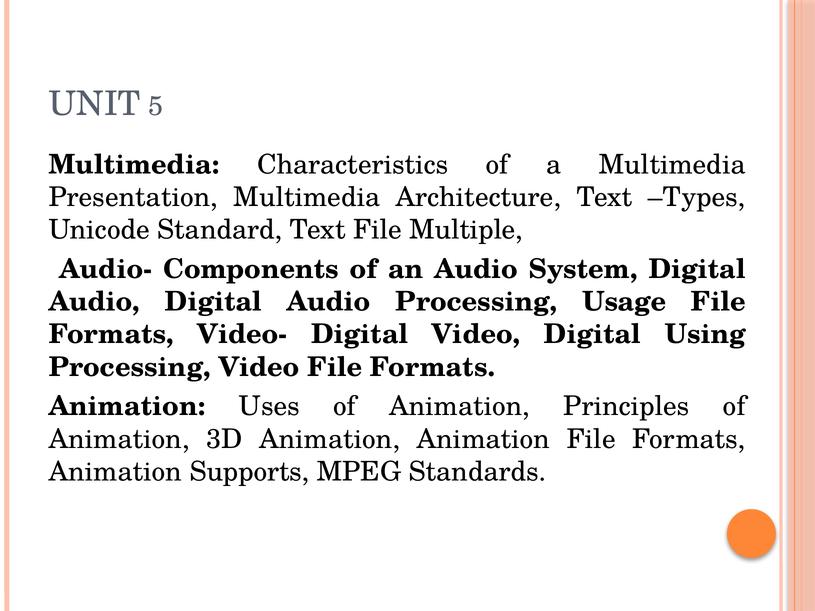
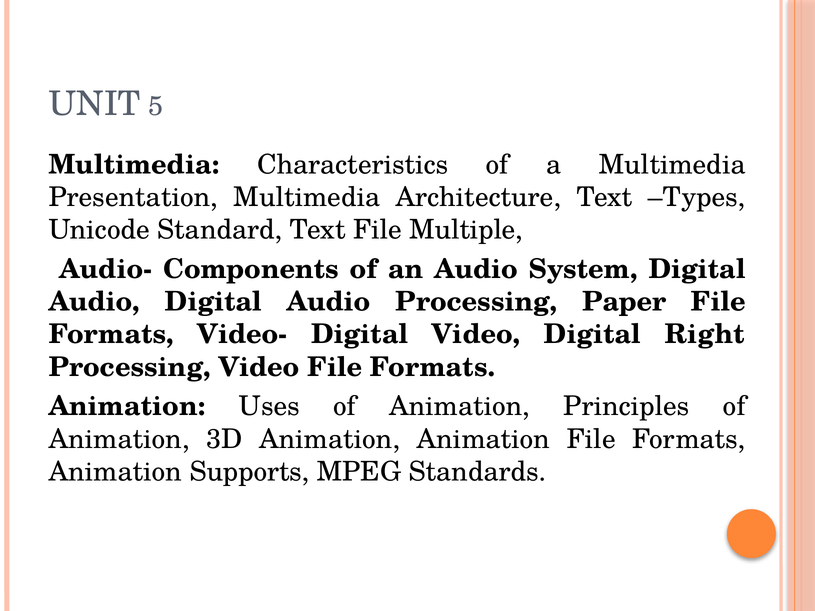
Usage: Usage -> Paper (624, 302)
Using: Using -> Right (705, 335)
